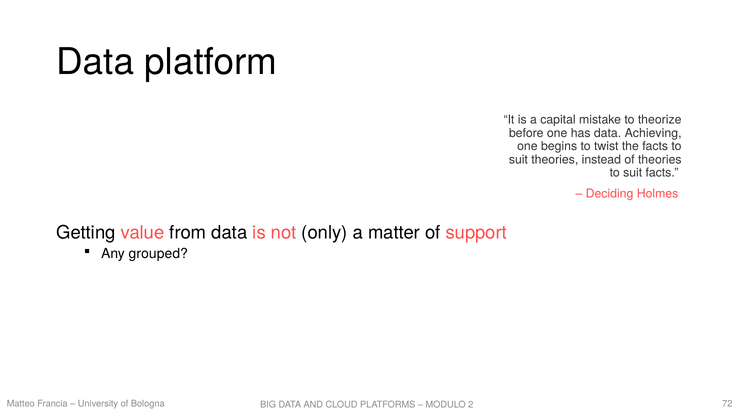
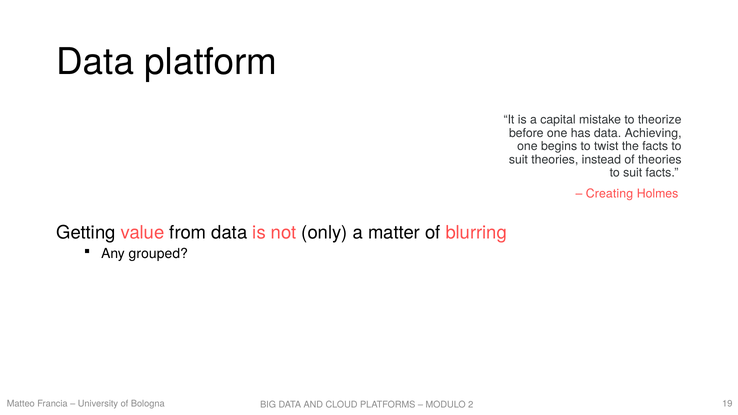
Deciding: Deciding -> Creating (609, 194)
support: support -> blurring (476, 233)
72: 72 -> 19 (727, 404)
